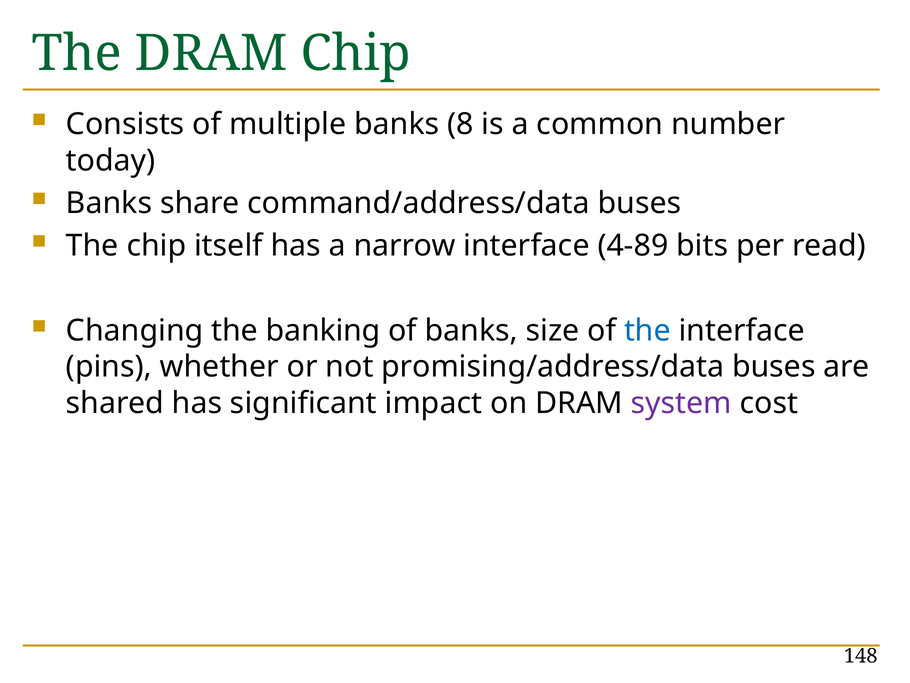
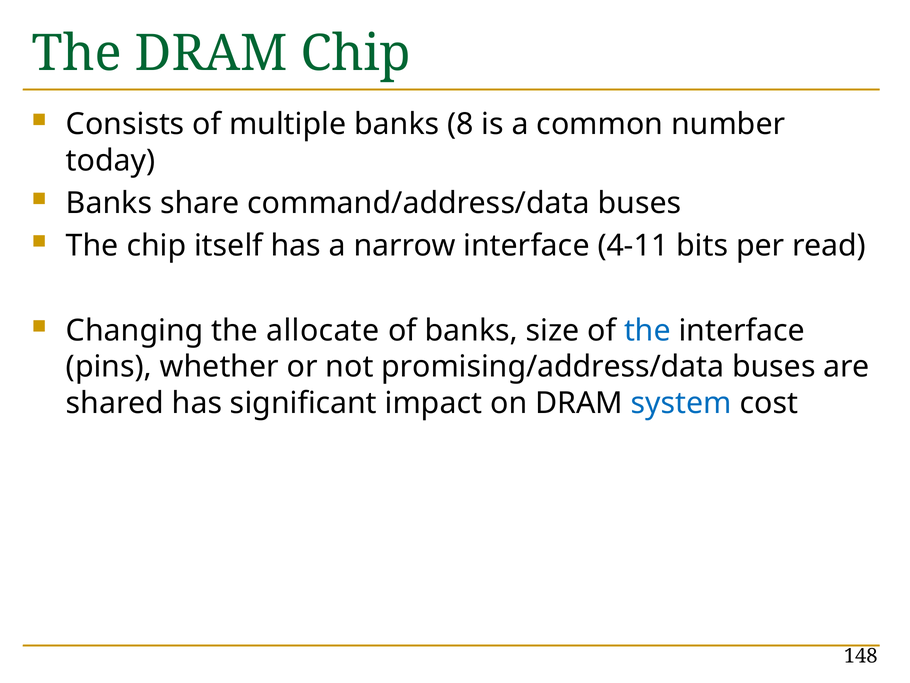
4-89: 4-89 -> 4-11 (633, 245)
banking: banking -> allocate (323, 330)
system colour: purple -> blue (681, 403)
